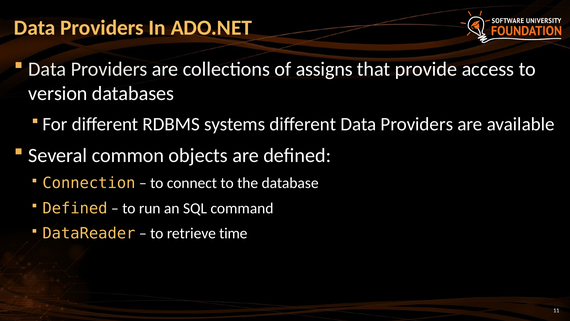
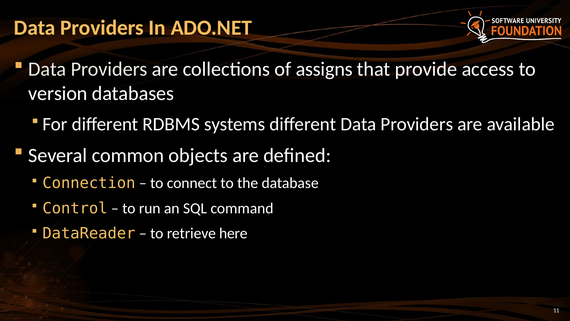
Defined: Defined -> Control (75, 208)
time: time -> here (233, 233)
